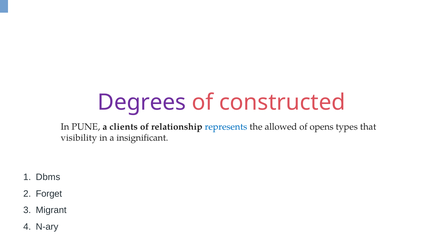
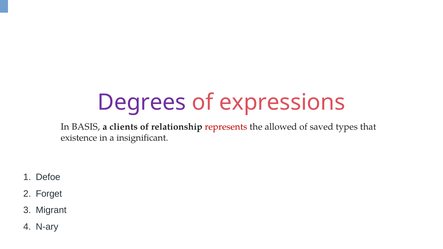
constructed: constructed -> expressions (282, 103)
PUNE: PUNE -> BASIS (86, 127)
represents colour: blue -> red (226, 127)
opens: opens -> saved (322, 127)
visibility: visibility -> existence (79, 138)
Dbms: Dbms -> Defoe (48, 177)
